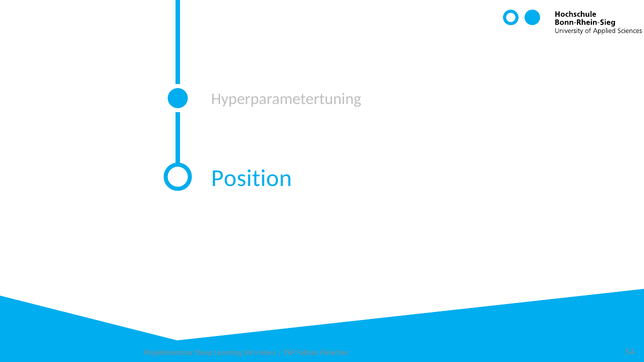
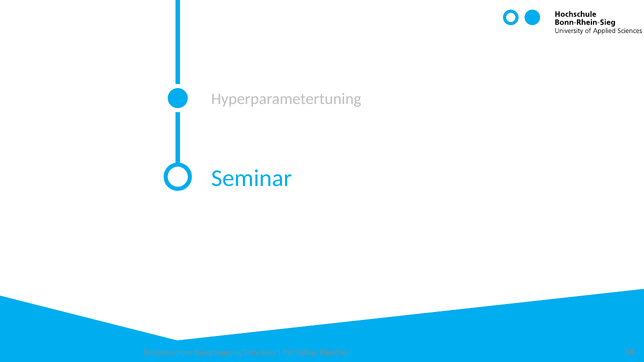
Position: Position -> Seminar (252, 178)
